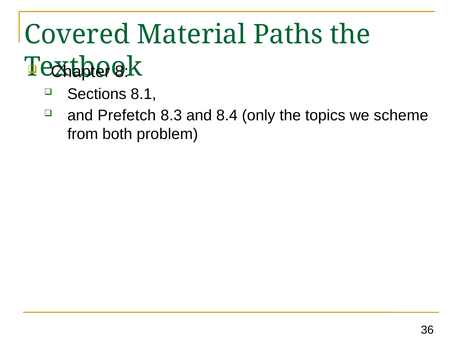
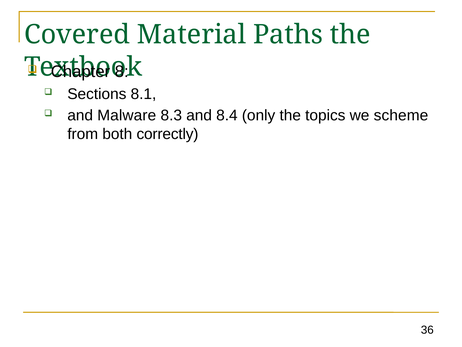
Prefetch: Prefetch -> Malware (127, 115)
problem: problem -> correctly (167, 134)
